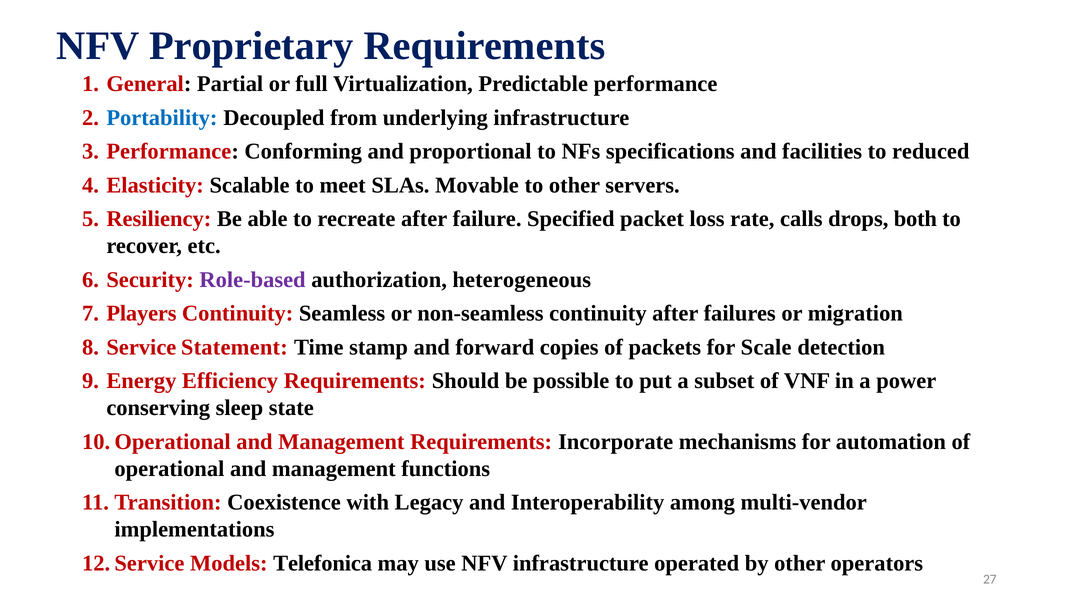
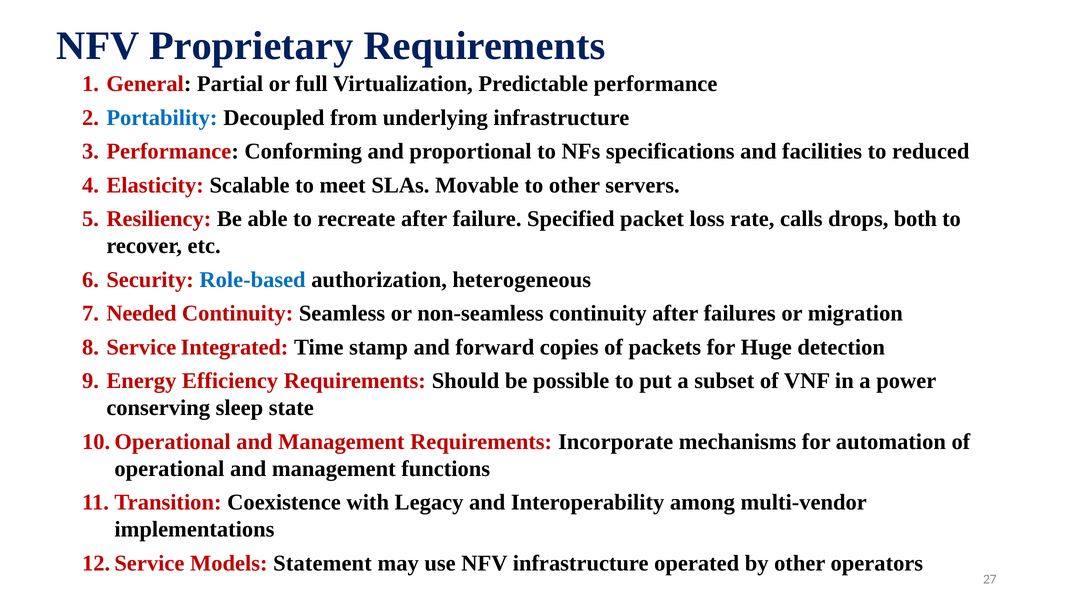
Role-based colour: purple -> blue (253, 280)
Players: Players -> Needed (141, 313)
Statement: Statement -> Integrated (235, 347)
Scale: Scale -> Huge (766, 347)
Telefonica: Telefonica -> Statement (322, 563)
